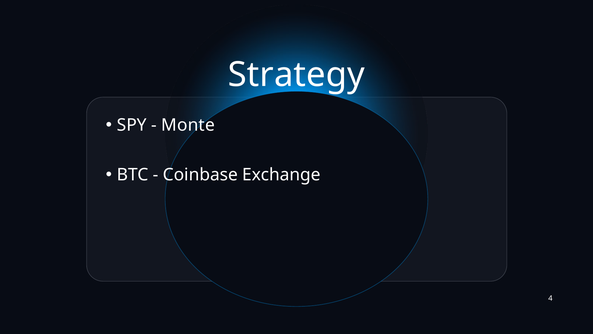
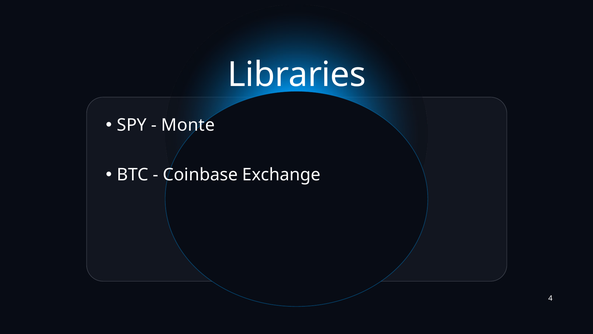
Strategy: Strategy -> Libraries (297, 75)
